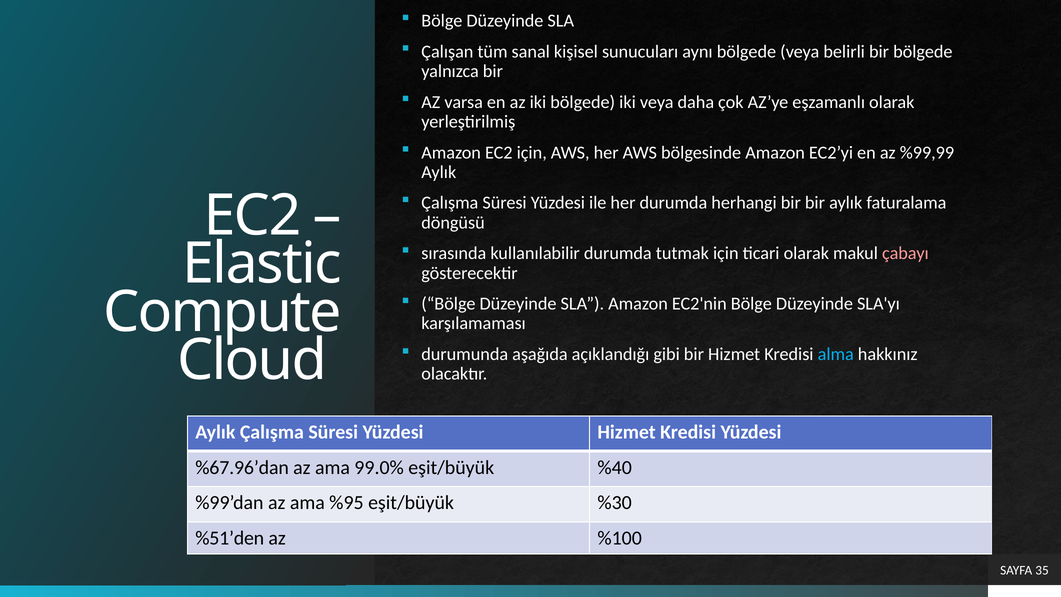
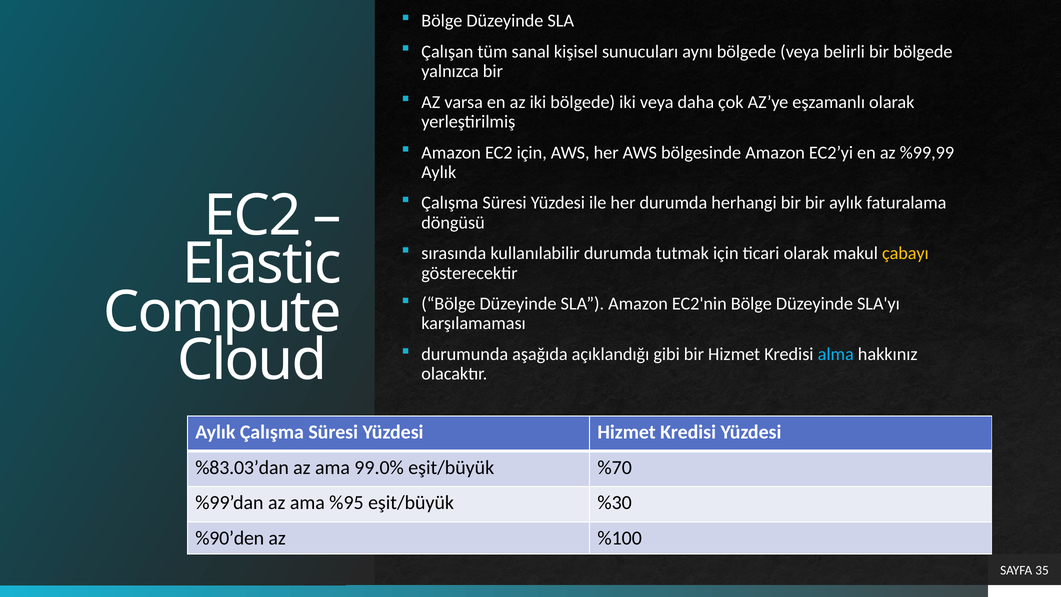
çabayı colour: pink -> yellow (905, 253)
%67.96’dan: %67.96’dan -> %83.03’dan (242, 467)
%40: %40 -> %70 (615, 467)
%51’den: %51’den -> %90’den (230, 538)
